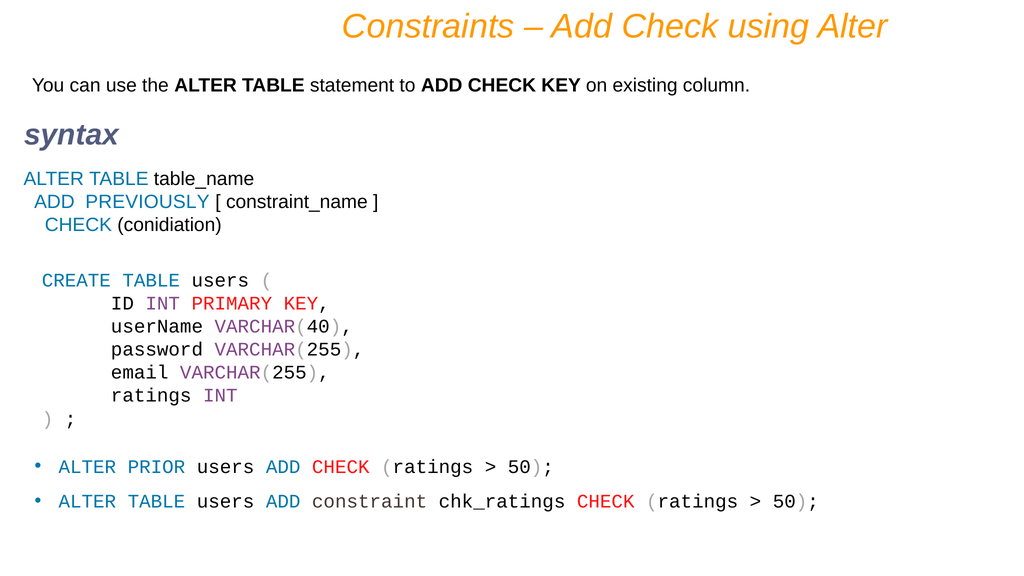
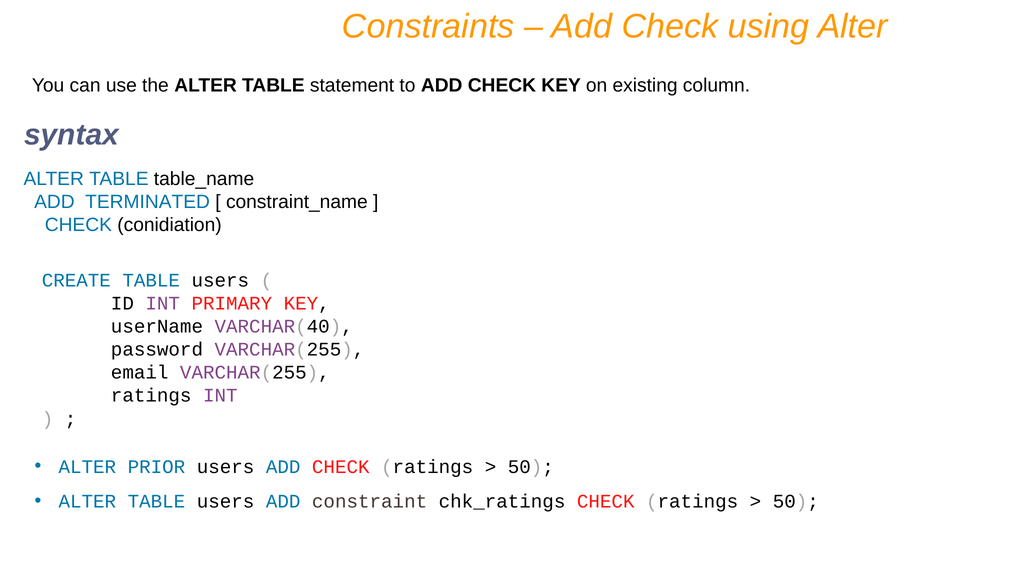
PREVIOUSLY: PREVIOUSLY -> TERMINATED (148, 202)
